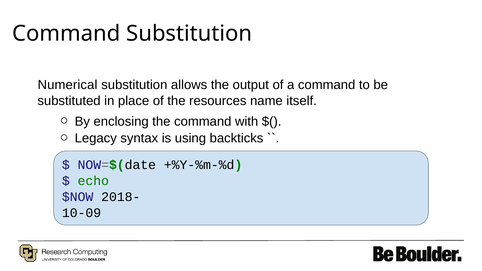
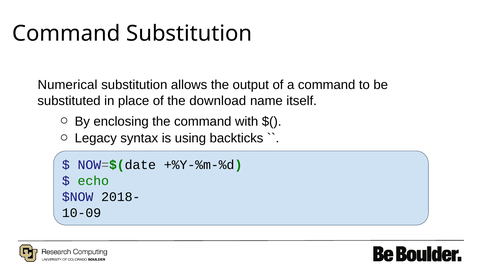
resources: resources -> download (218, 101)
